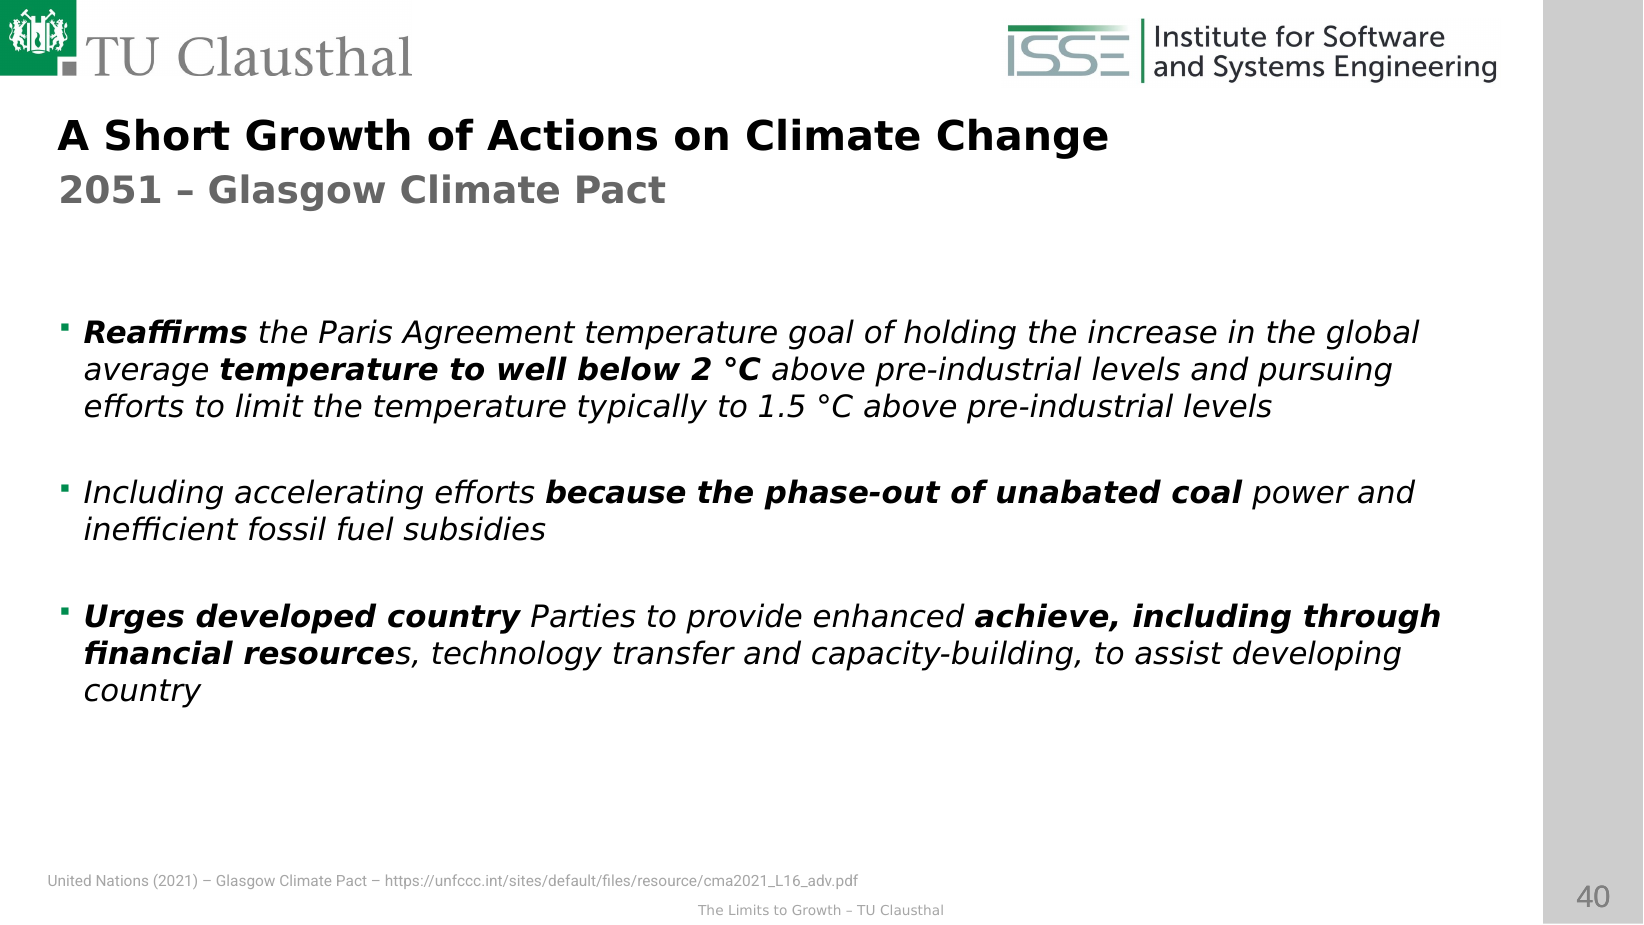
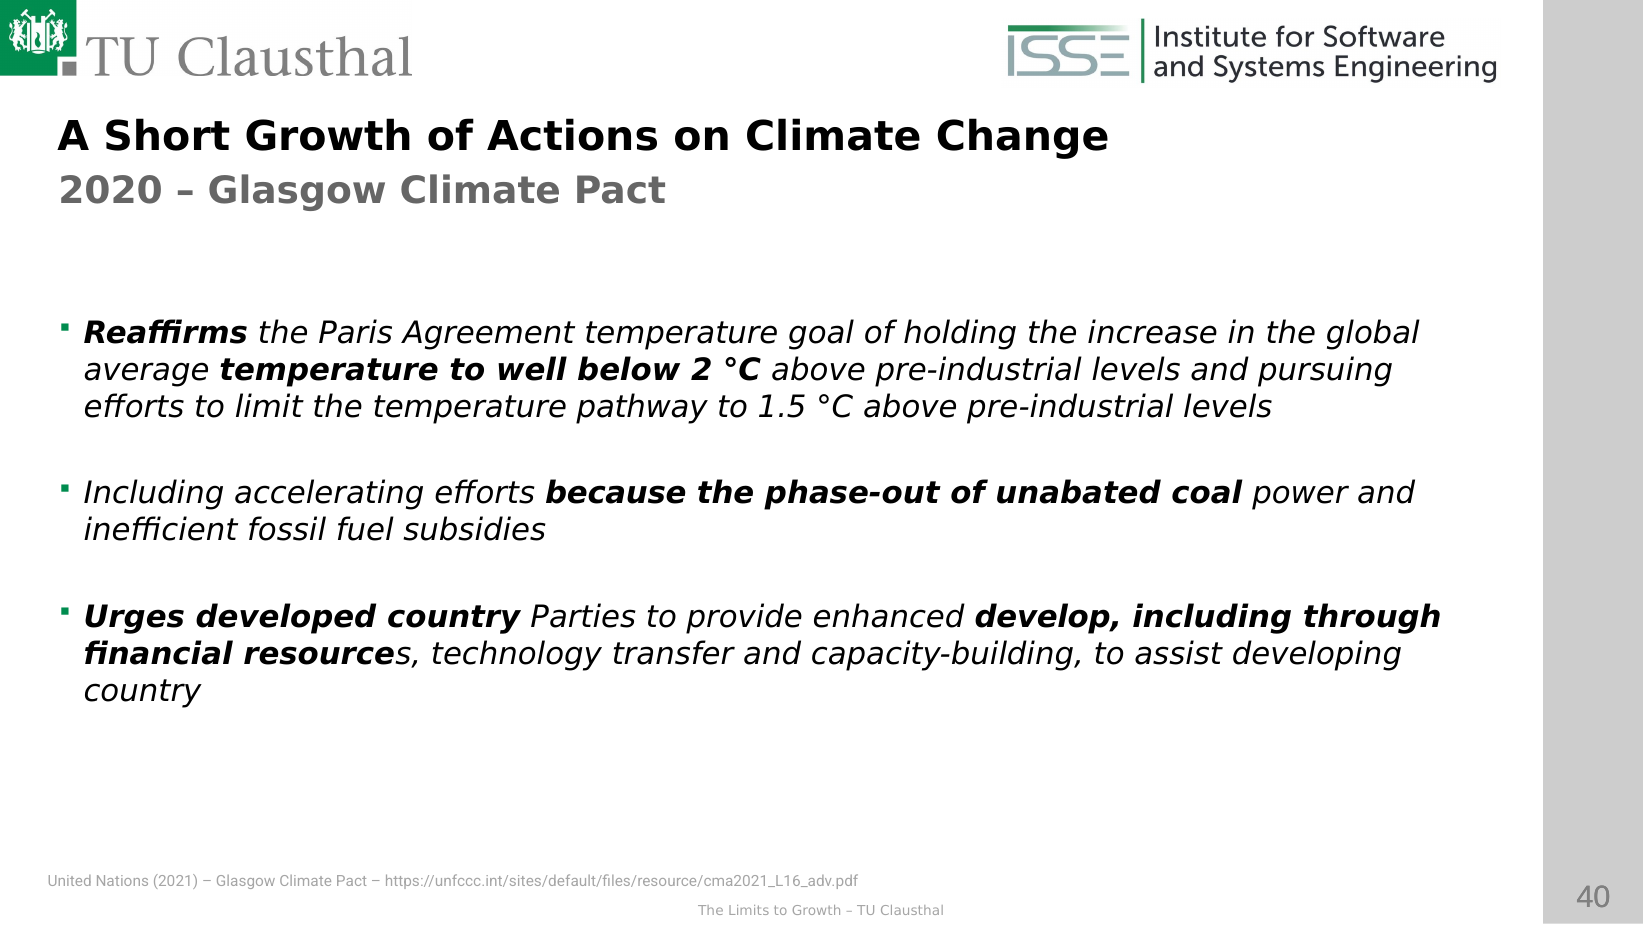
2051: 2051 -> 2020 (111, 191)
typically: typically -> pathway (642, 407)
achieve: achieve -> develop (1048, 617)
